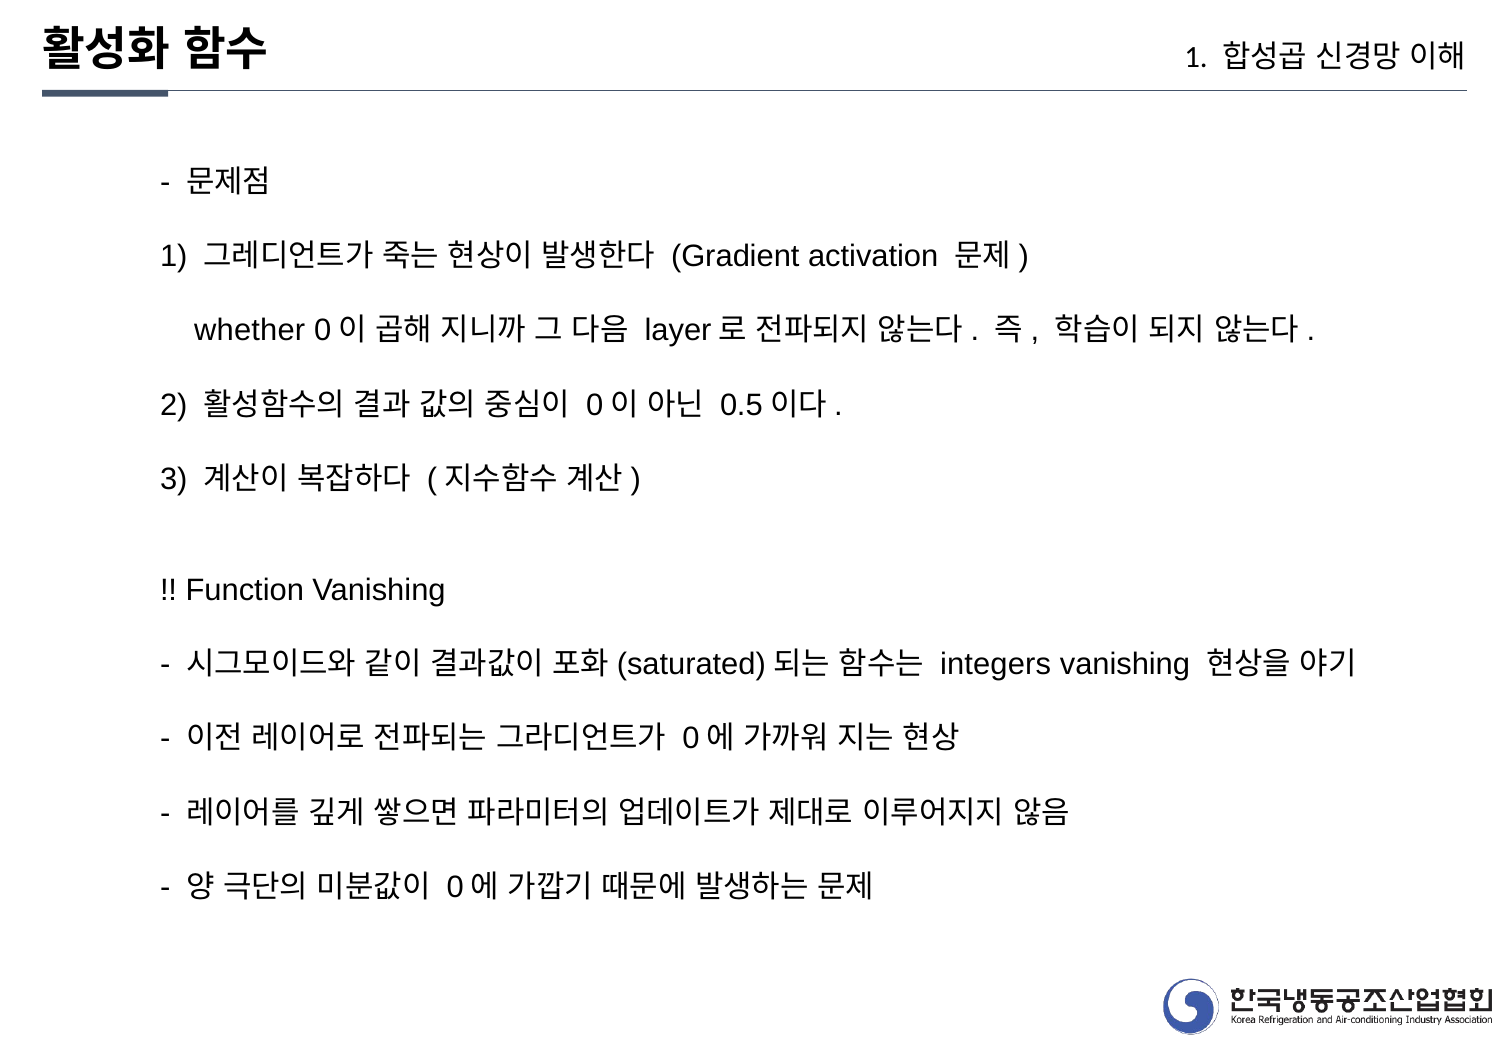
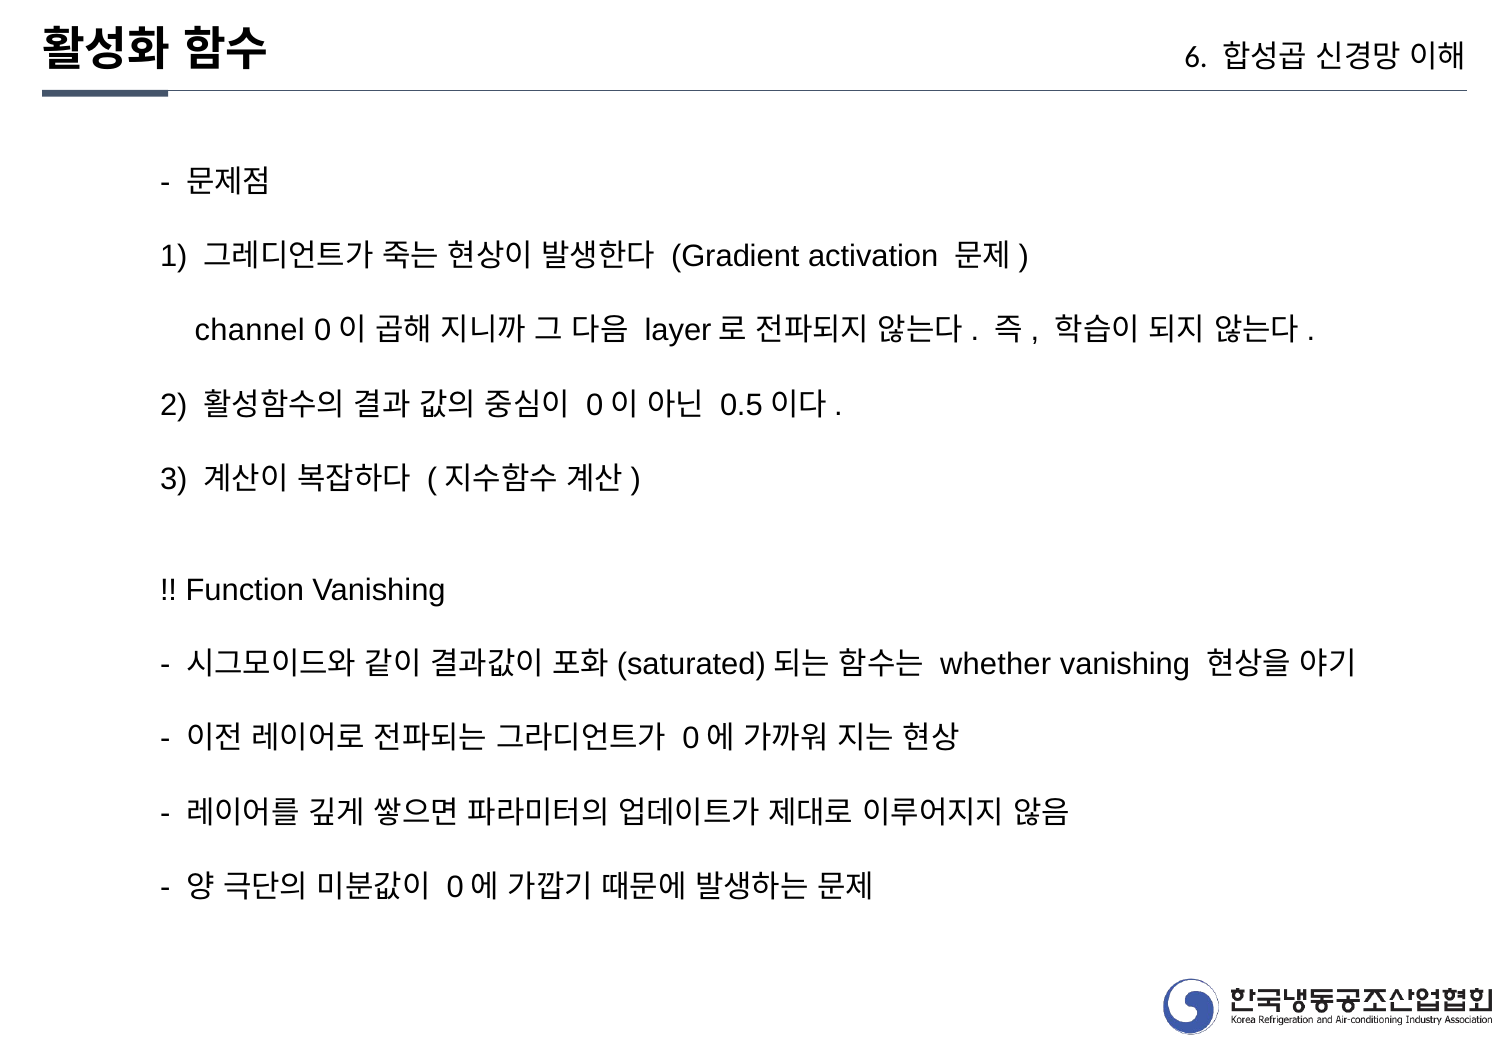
1: 1 -> 6 (1196, 57)
whether: whether -> channel (250, 331)
integers: integers -> whether (996, 665)
